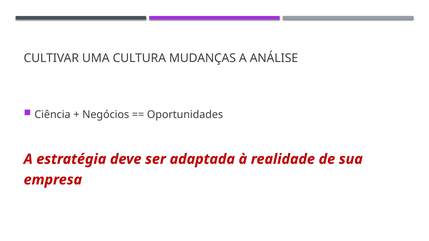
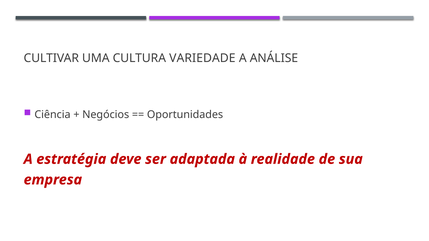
MUDANÇAS: MUDANÇAS -> VARIEDADE (202, 58)
